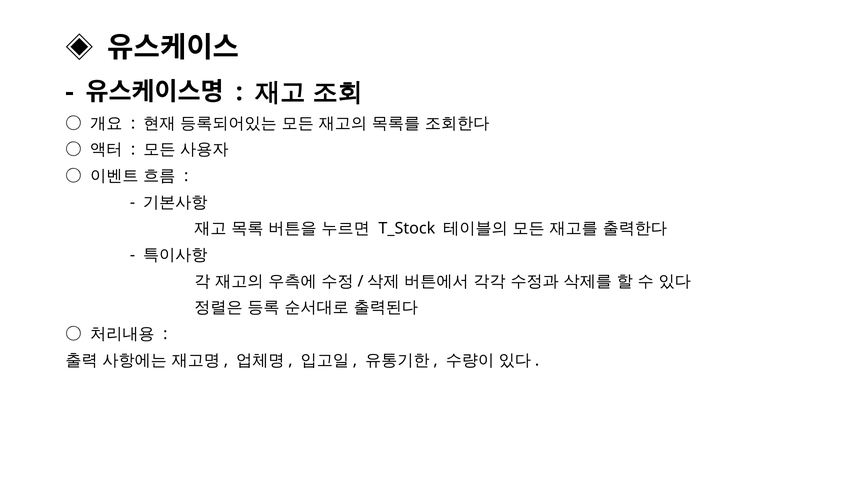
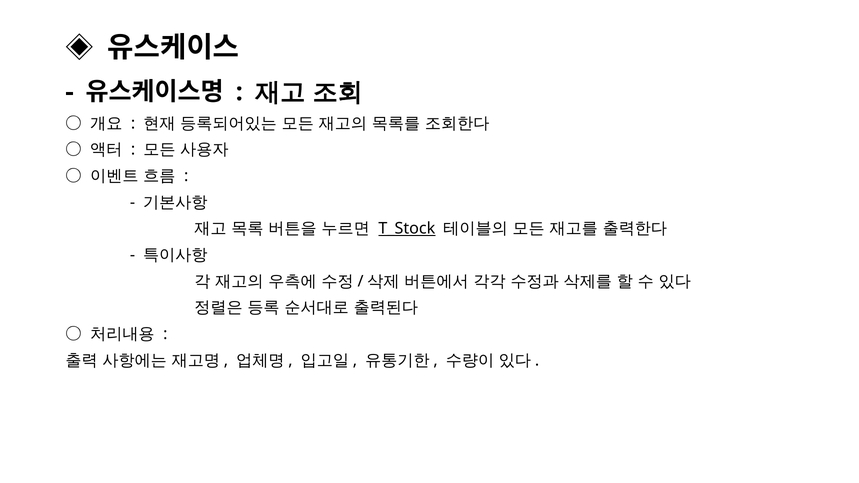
T_Stock underline: none -> present (407, 229)
